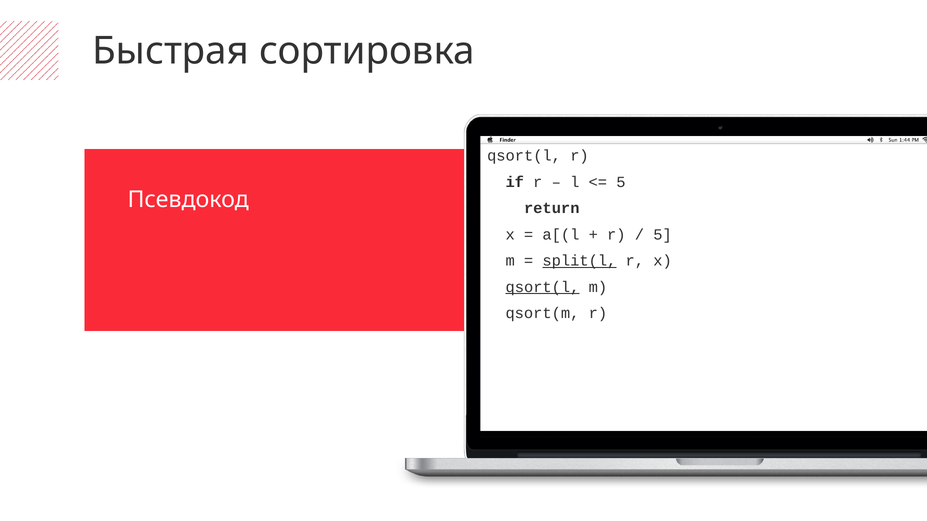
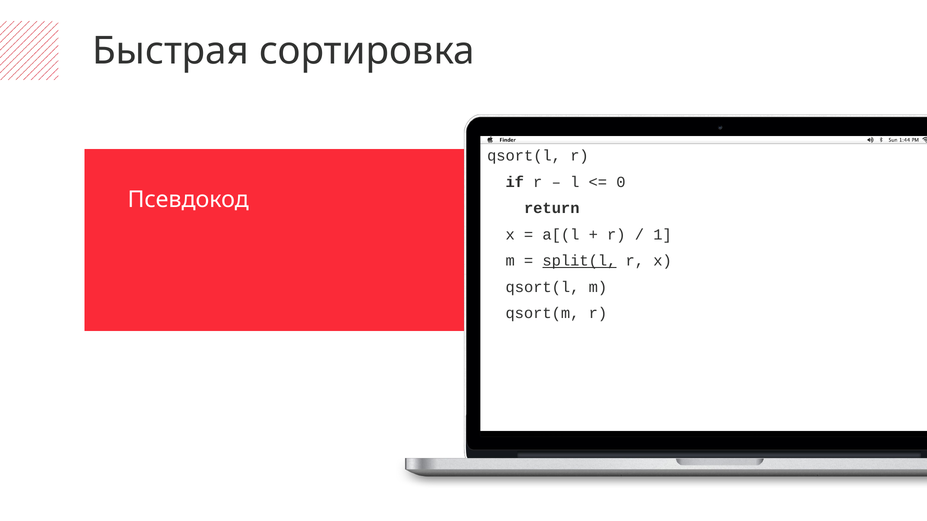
5: 5 -> 0 (621, 182)
5: 5 -> 1 (663, 235)
qsort(l underline: present -> none (542, 287)
